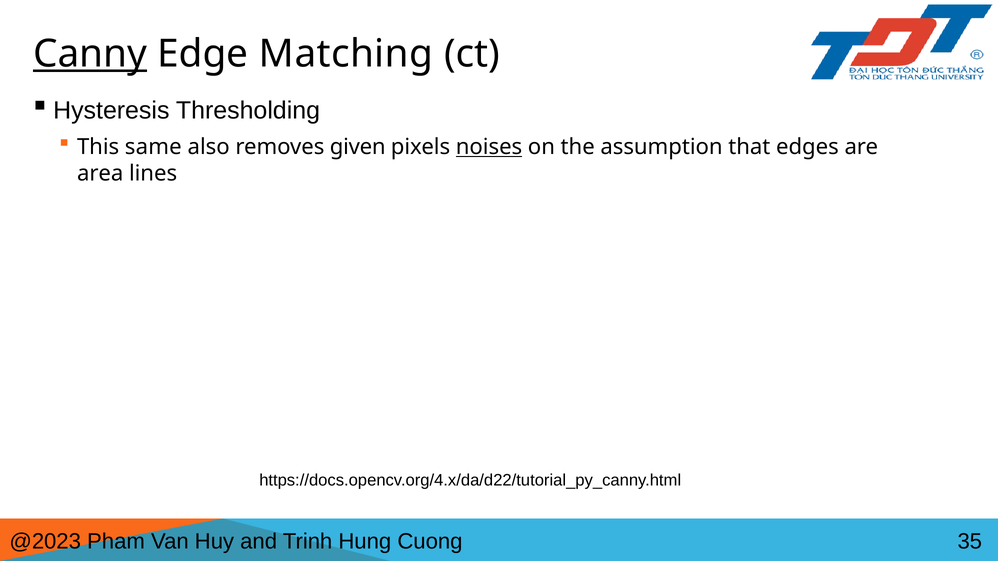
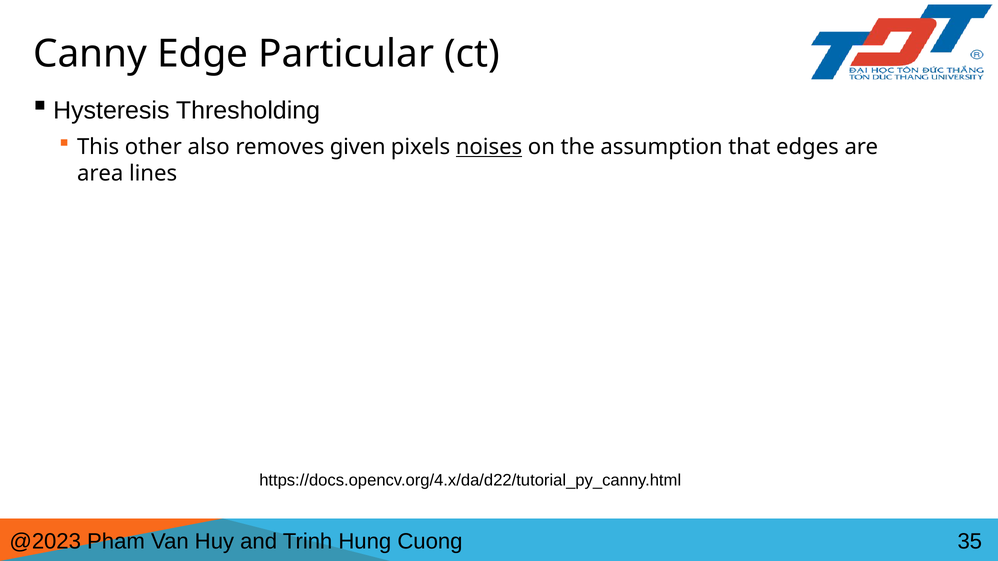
Canny underline: present -> none (90, 54)
Matching: Matching -> Particular (346, 54)
same: same -> other (153, 147)
